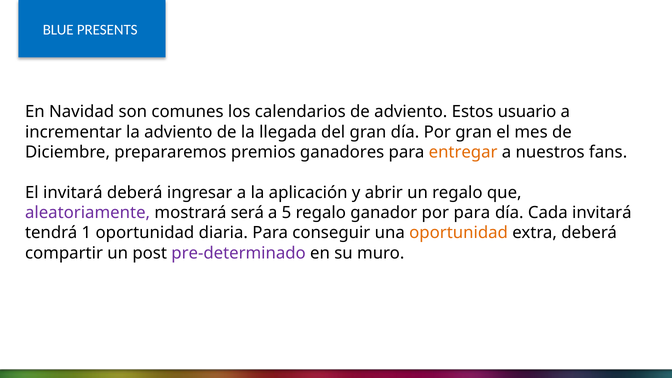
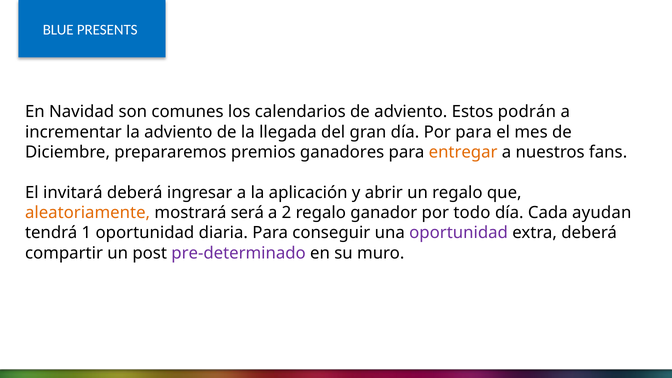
usuario: usuario -> podrán (527, 112)
Por gran: gran -> para (474, 132)
aleatoriamente colour: purple -> orange (88, 213)
5: 5 -> 2 (287, 213)
por para: para -> todo (472, 213)
Cada invitará: invitará -> ayudan (602, 213)
oportunidad colour: orange -> purple (459, 233)
